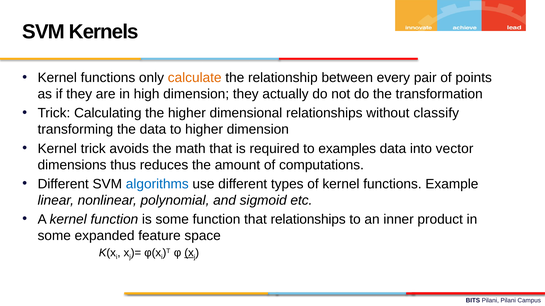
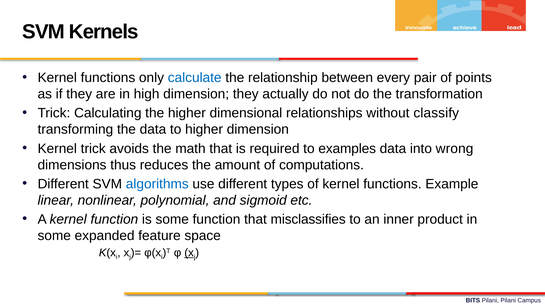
calculate colour: orange -> blue (195, 78)
vector: vector -> wrong (455, 149)
that relationships: relationships -> misclassifies (308, 220)
